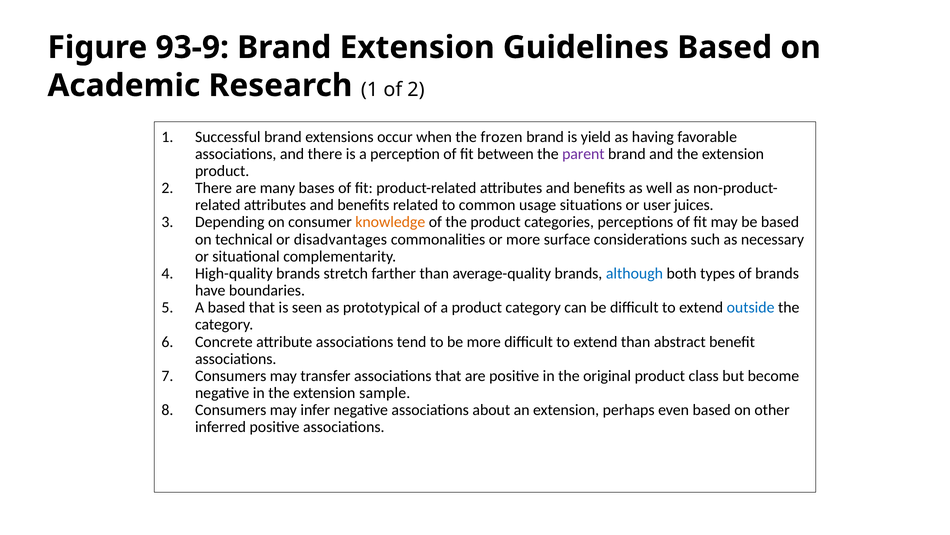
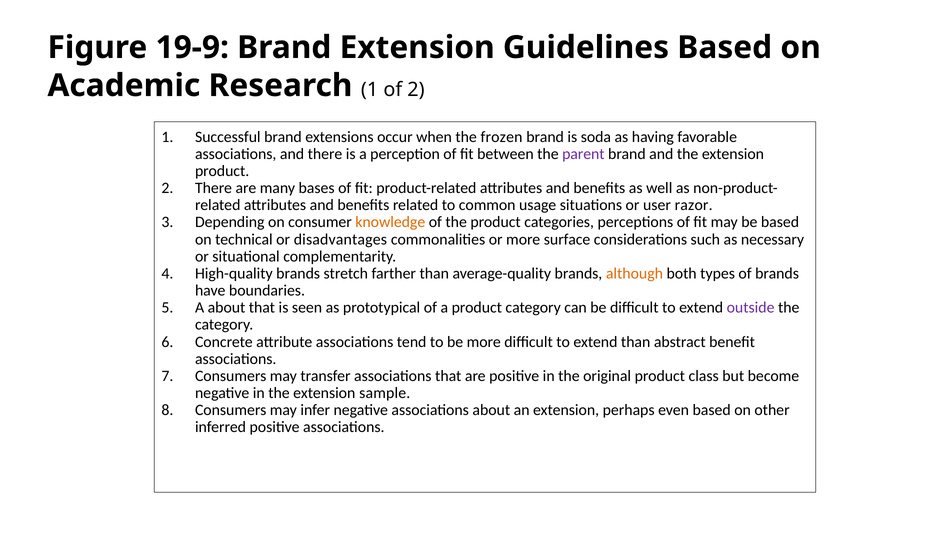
93-9: 93-9 -> 19-9 (192, 47)
yield: yield -> soda (596, 137)
juices: juices -> razor (694, 205)
although colour: blue -> orange (634, 273)
A based: based -> about (227, 307)
outside colour: blue -> purple (751, 307)
